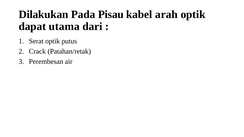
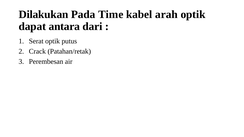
Pisau: Pisau -> Time (111, 14)
utama: utama -> antara (64, 27)
